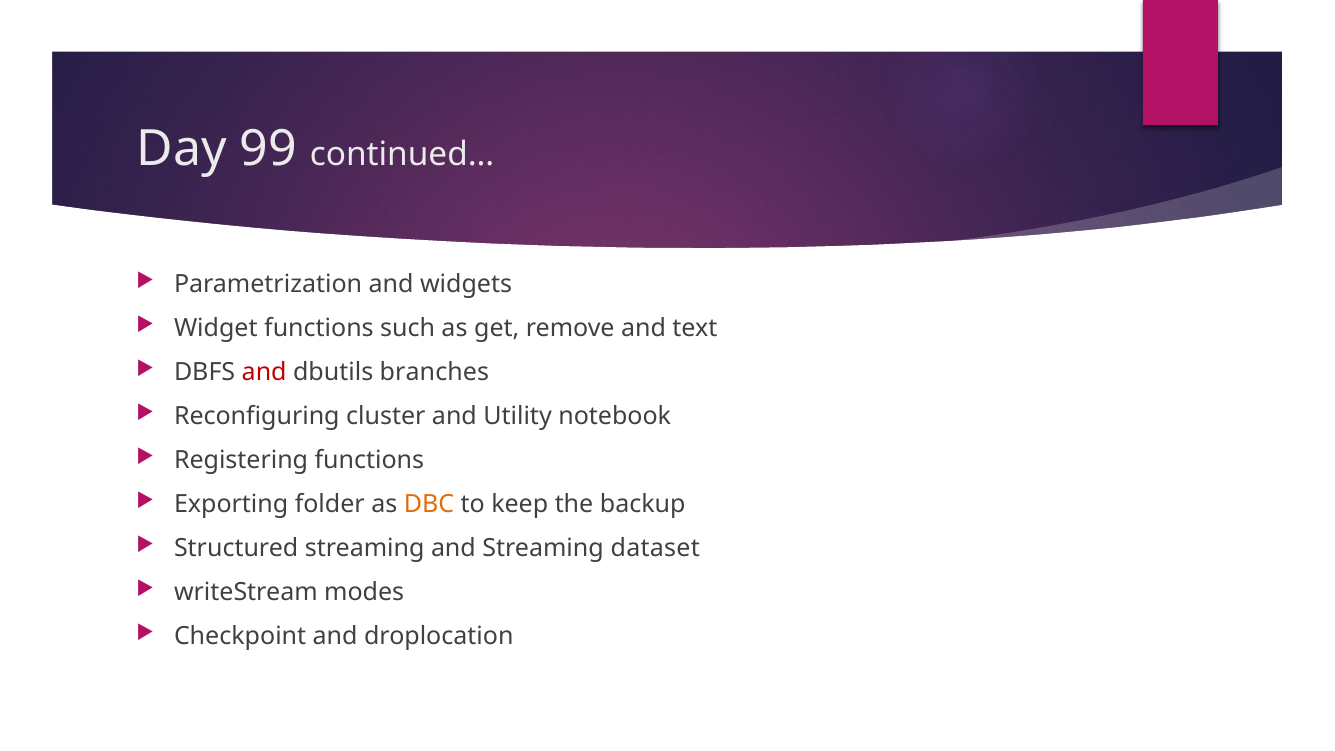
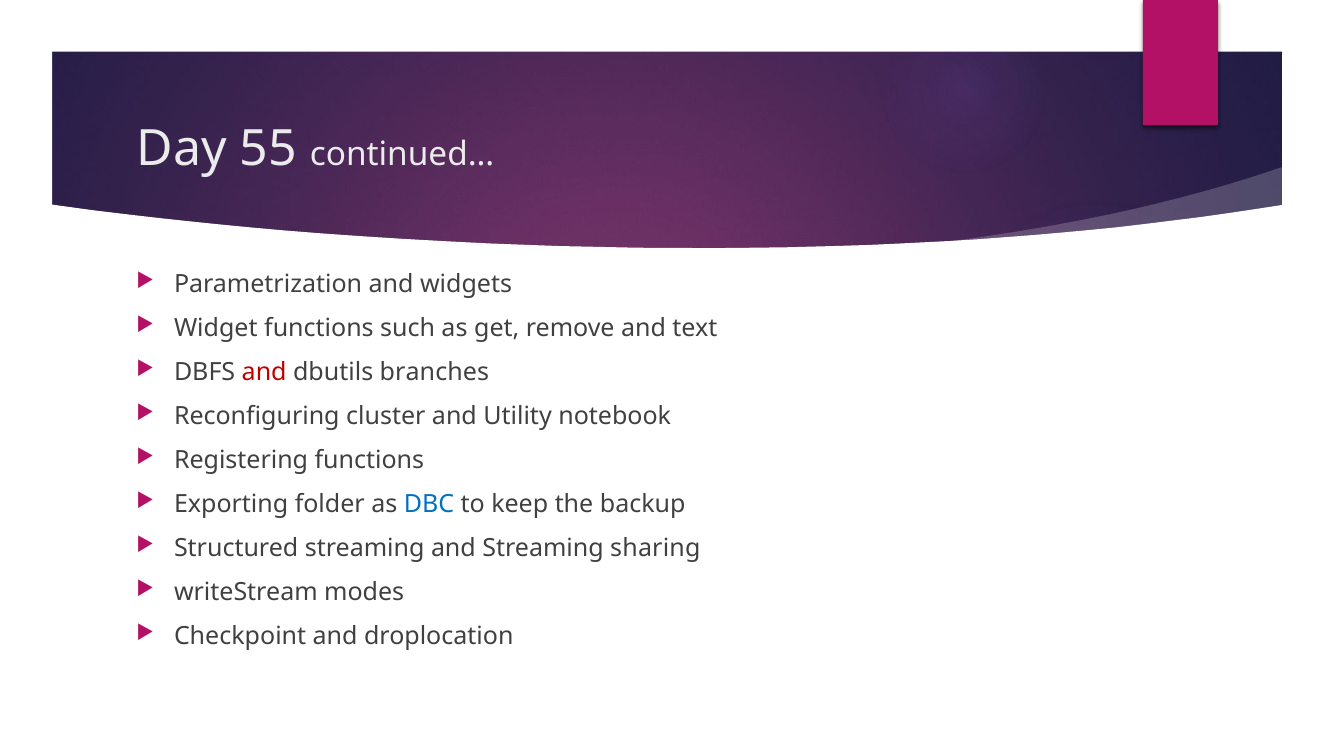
99: 99 -> 55 (268, 149)
DBC colour: orange -> blue (429, 504)
dataset: dataset -> sharing (655, 548)
